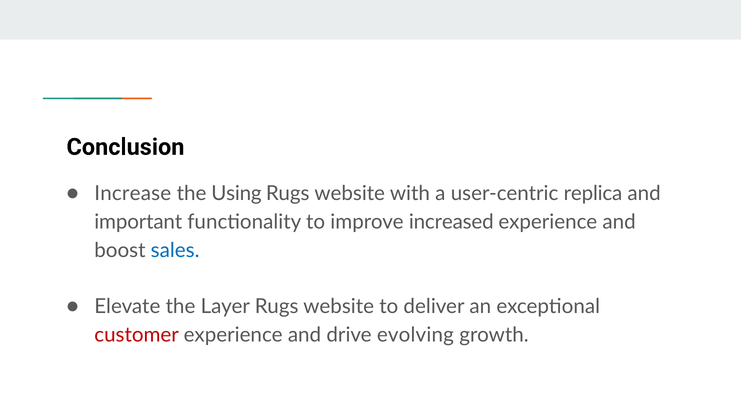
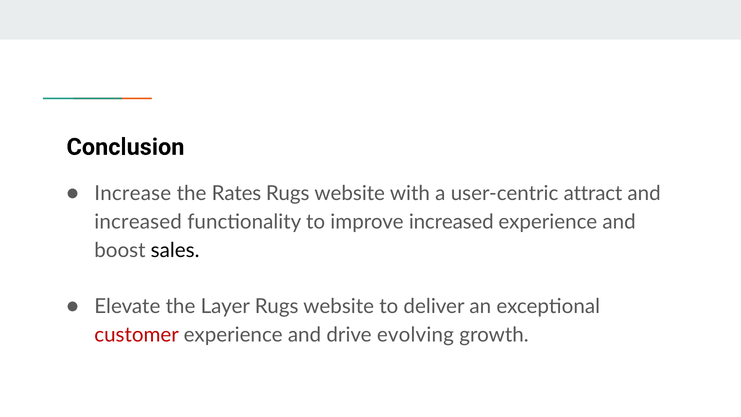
Using: Using -> Rates (236, 193)
replica: replica -> attract (593, 193)
important: important -> increased (138, 222)
sales colour: blue -> black (175, 250)
